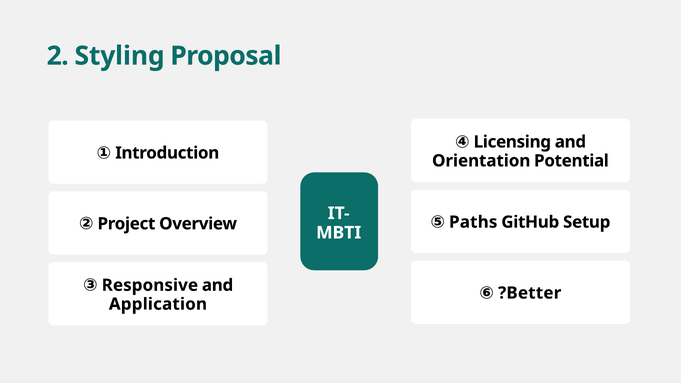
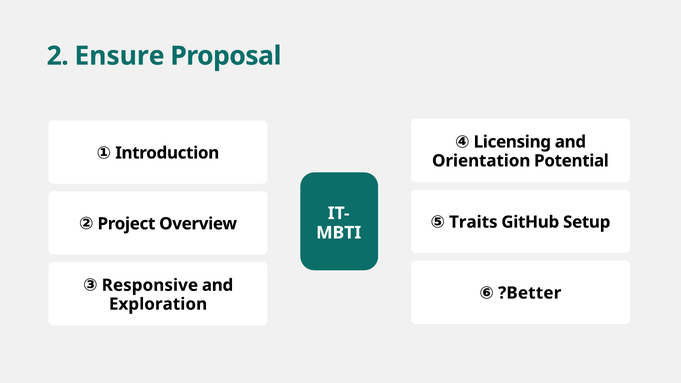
Styling: Styling -> Ensure (120, 56)
Paths: Paths -> Traits (473, 222)
Application: Application -> Exploration (158, 304)
